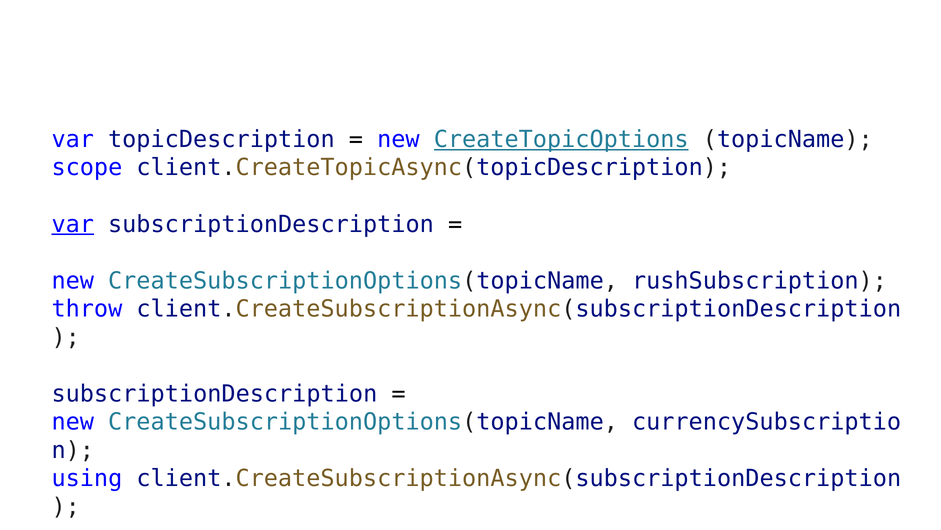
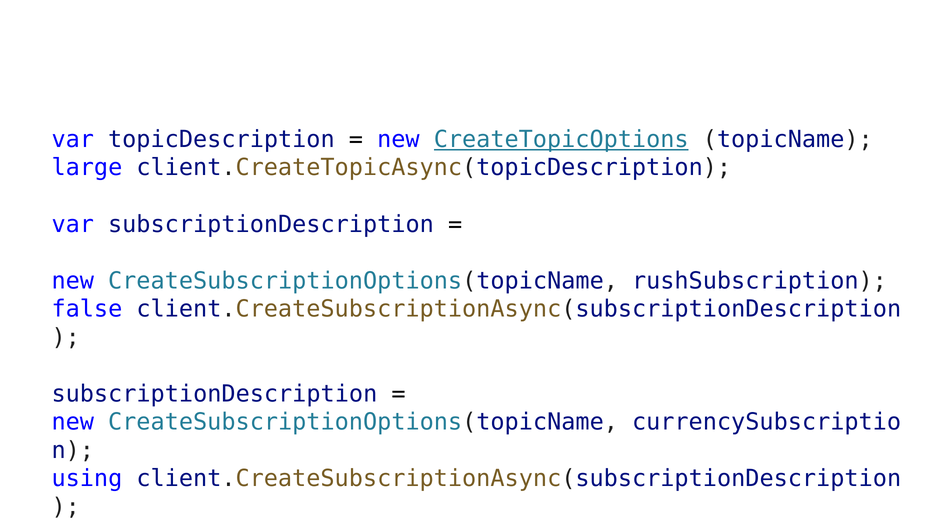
scope: scope -> large (87, 168)
var underline: present -> none (73, 224)
throw: throw -> false (87, 309)
